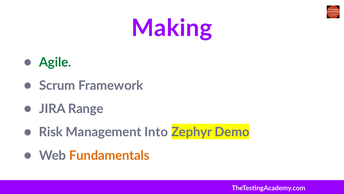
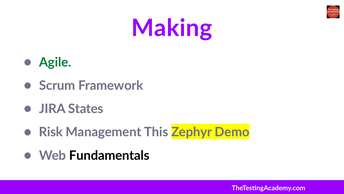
Range: Range -> States (86, 109)
Into: Into -> This (156, 132)
Fundamentals colour: orange -> black (109, 155)
